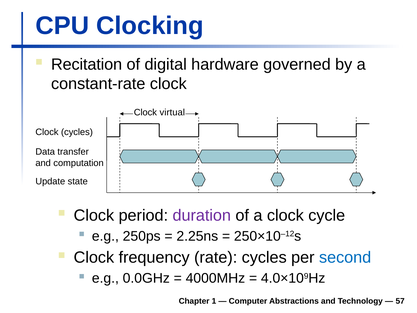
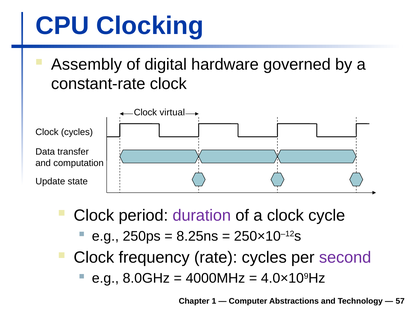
Recitation: Recitation -> Assembly (86, 64)
2.25ns: 2.25ns -> 8.25ns (197, 236)
second colour: blue -> purple (345, 257)
0.0GHz: 0.0GHz -> 8.0GHz (146, 278)
